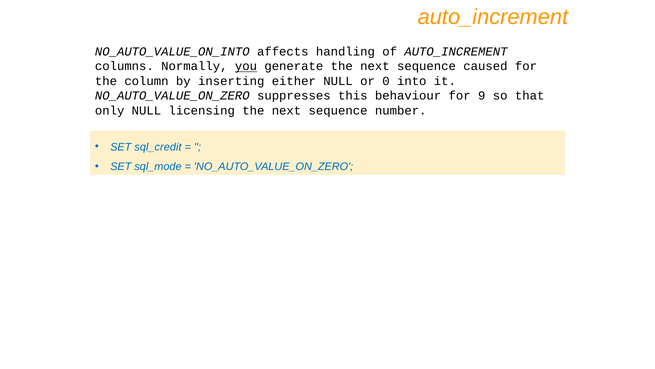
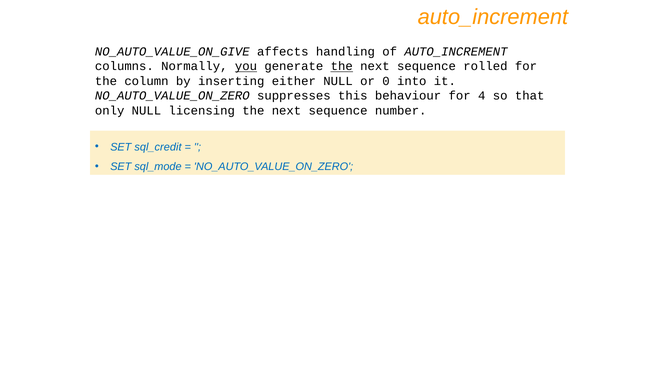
NO_AUTO_VALUE_ON_INTO: NO_AUTO_VALUE_ON_INTO -> NO_AUTO_VALUE_ON_GIVE (172, 52)
the underline: none -> present (342, 66)
caused: caused -> rolled (485, 66)
9: 9 -> 4 (482, 96)
